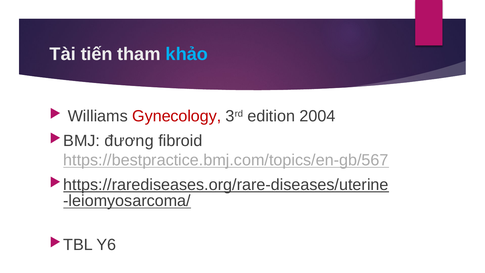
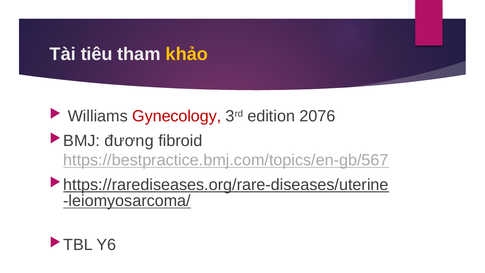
tiến: tiến -> tiêu (97, 54)
khảo colour: light blue -> yellow (187, 54)
2004: 2004 -> 2076 (318, 116)
